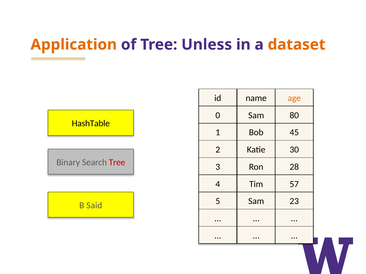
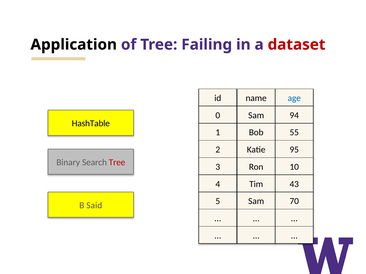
Application colour: orange -> black (74, 45)
Unless: Unless -> Failing (207, 45)
dataset colour: orange -> red (297, 45)
age colour: orange -> blue (294, 98)
80: 80 -> 94 (294, 115)
45: 45 -> 55 (294, 133)
30: 30 -> 95 (294, 150)
28: 28 -> 10 (294, 167)
57: 57 -> 43 (294, 184)
23: 23 -> 70 (294, 202)
